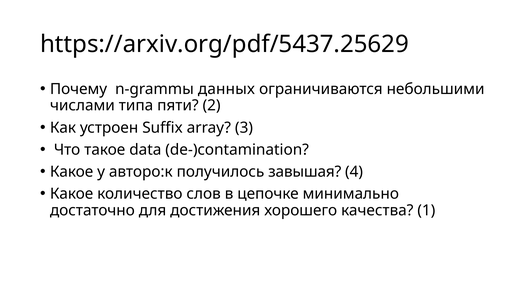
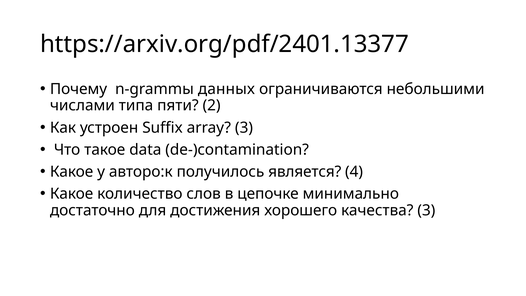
https://arxiv.org/pdf/5437.25629: https://arxiv.org/pdf/5437.25629 -> https://arxiv.org/pdf/2401.13377 (224, 44)
завышая: завышая -> является (305, 172)
качества 1: 1 -> 3 (426, 210)
